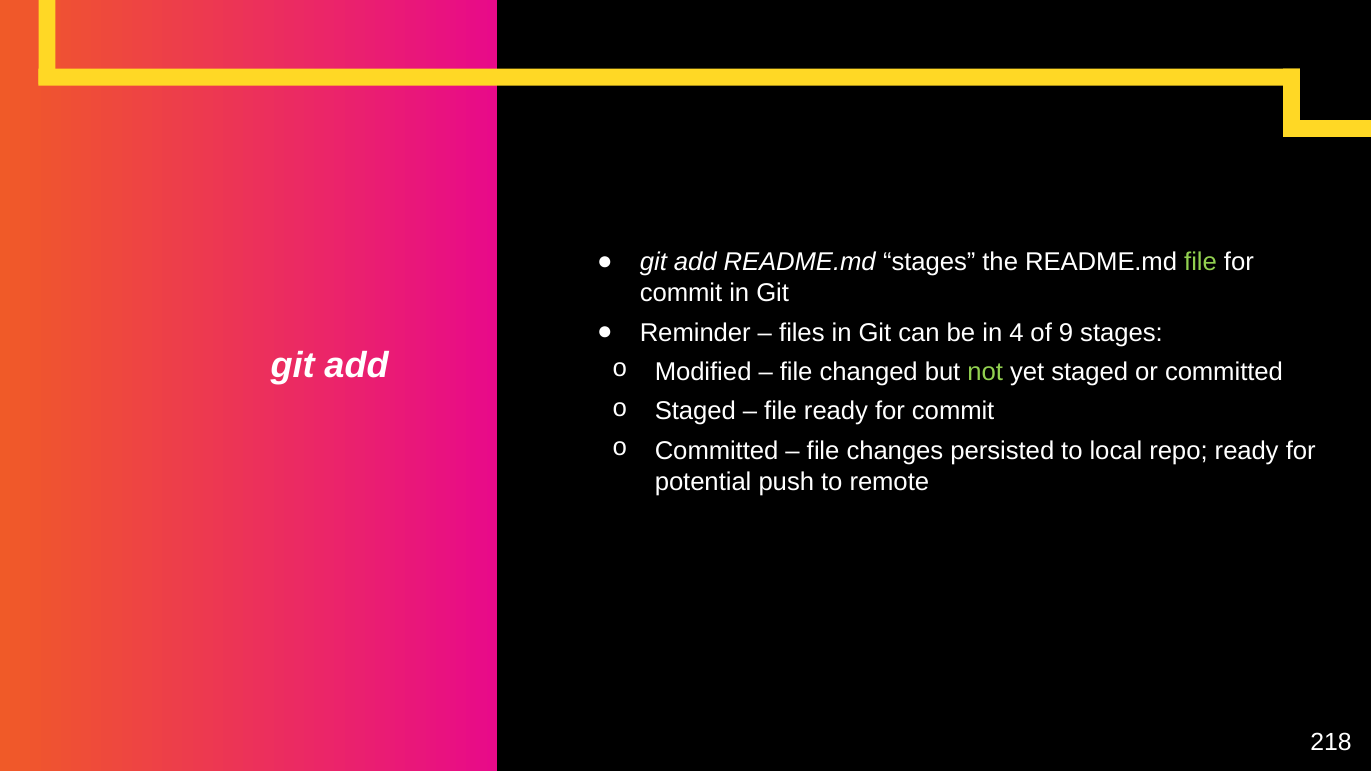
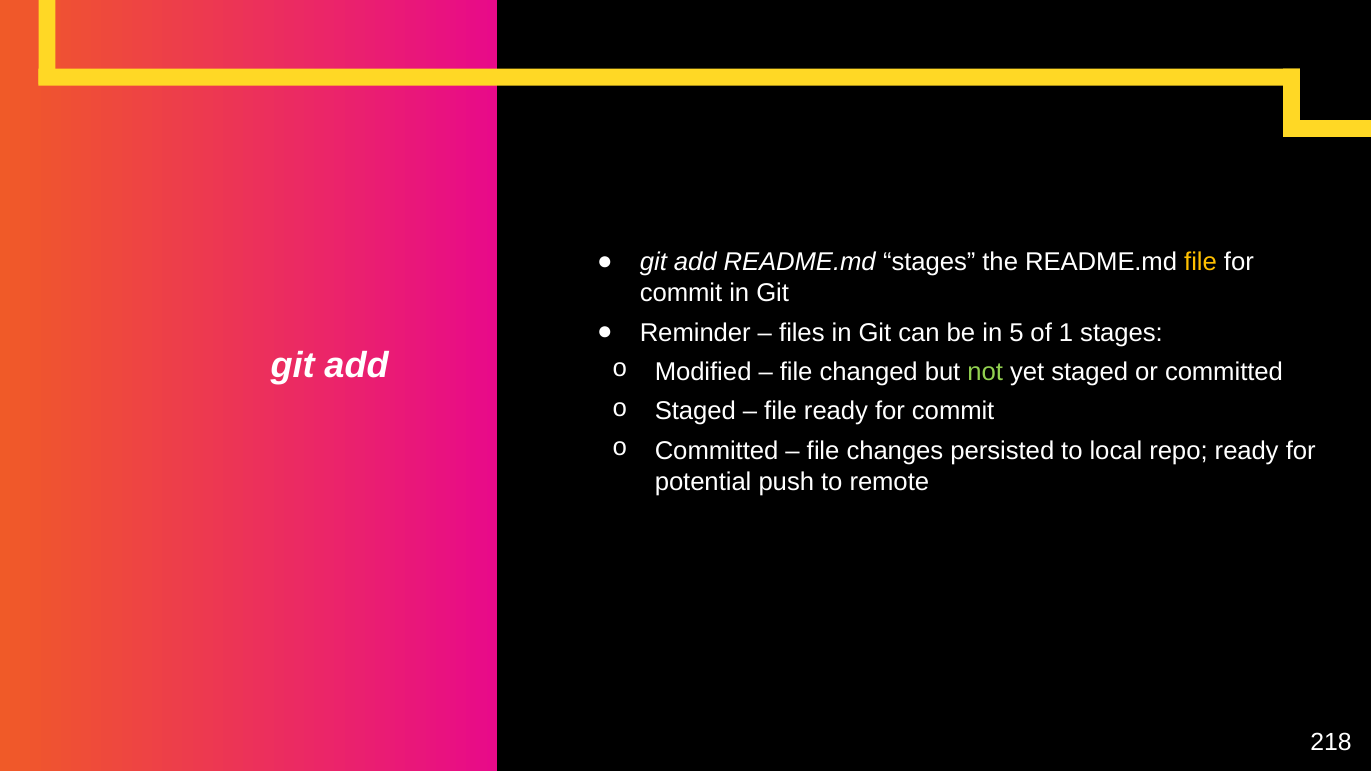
file colour: light green -> yellow (1201, 262)
4: 4 -> 5 (1016, 333)
9: 9 -> 1 (1066, 333)
